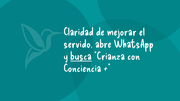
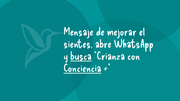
Claridad: Claridad -> Mensaje (79, 32)
servido: servido -> sientes (78, 44)
Conciencia underline: none -> present (82, 69)
